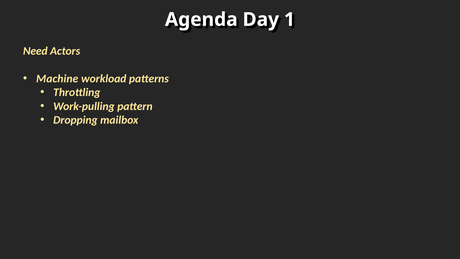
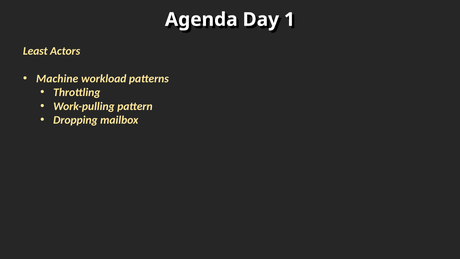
Need: Need -> Least (35, 51)
